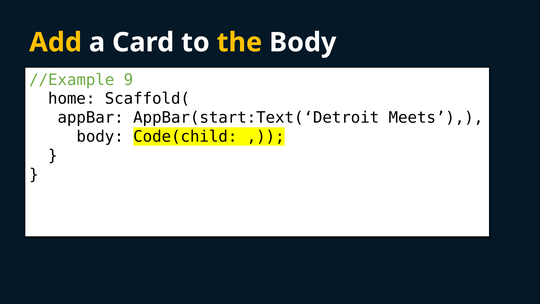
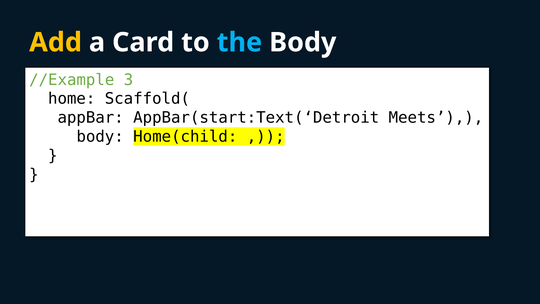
the colour: yellow -> light blue (239, 42)
9: 9 -> 3 (128, 80)
Code(child: Code(child -> Home(child (185, 137)
